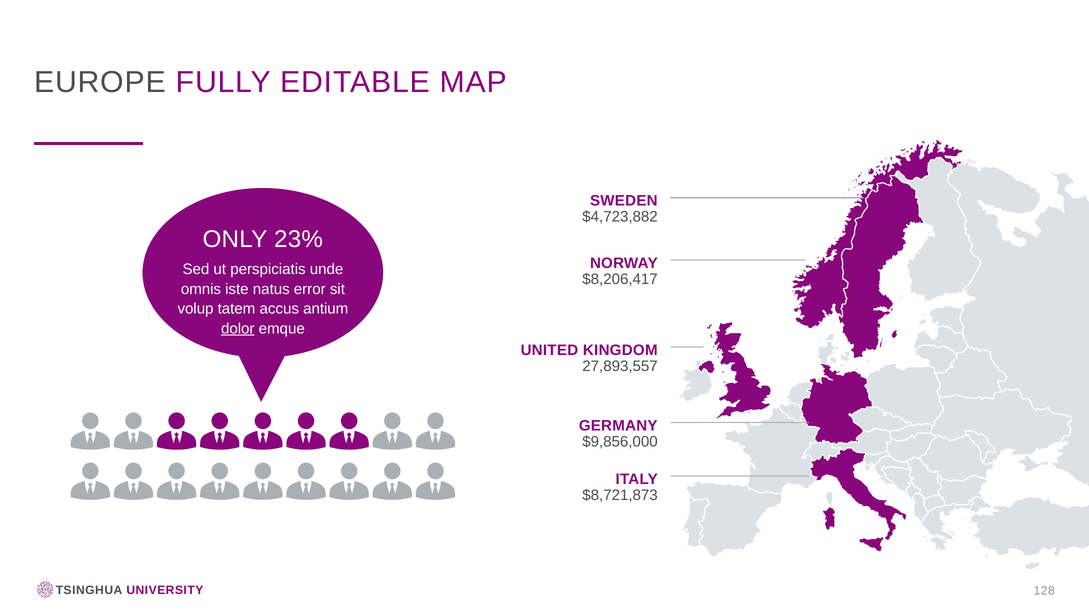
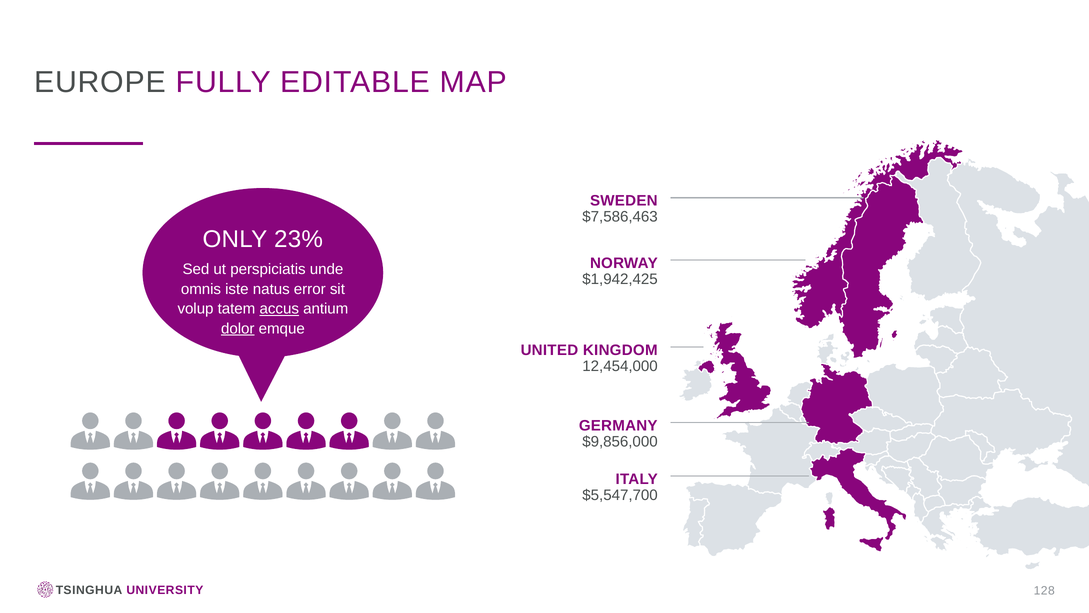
$4,723,882: $4,723,882 -> $7,586,463 (620, 217)
$8,206,417: $8,206,417 -> $1,942,425 (620, 279)
accus underline: none -> present (279, 309)
27,893,557: 27,893,557 -> 12,454,000 (620, 366)
$8,721,873: $8,721,873 -> $5,547,700 (620, 495)
